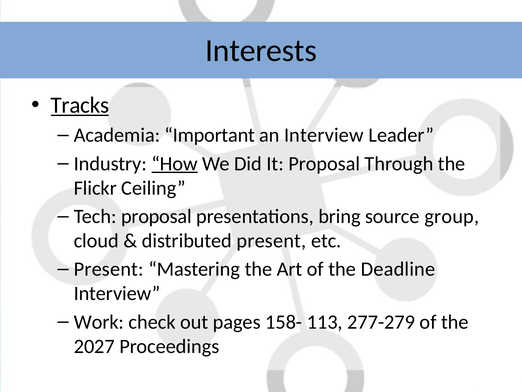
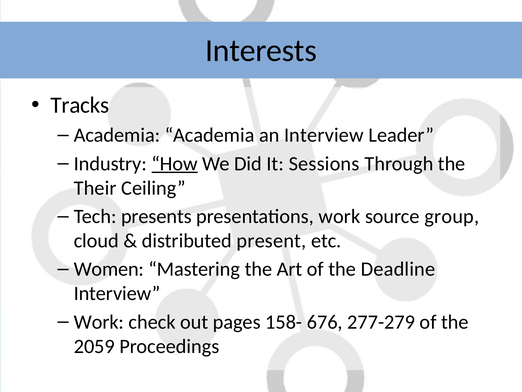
Tracks underline: present -> none (80, 105)
Academia Important: Important -> Academia (210, 135)
It Proposal: Proposal -> Sessions (324, 163)
Flickr: Flickr -> Their (95, 188)
Tech proposal: proposal -> presents (156, 216)
presentations bring: bring -> work (339, 216)
Present: Present -> Women (109, 269)
113: 113 -> 676 (325, 322)
2027: 2027 -> 2059 (94, 346)
